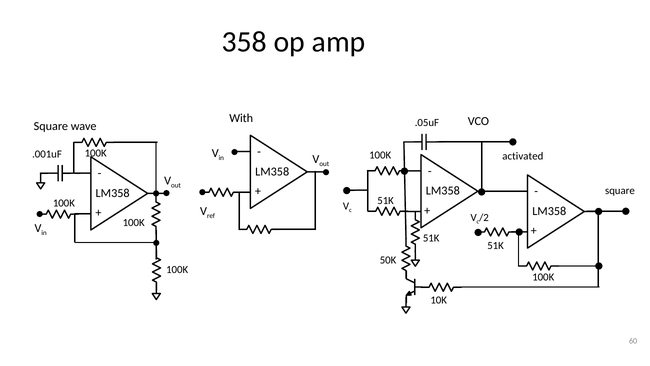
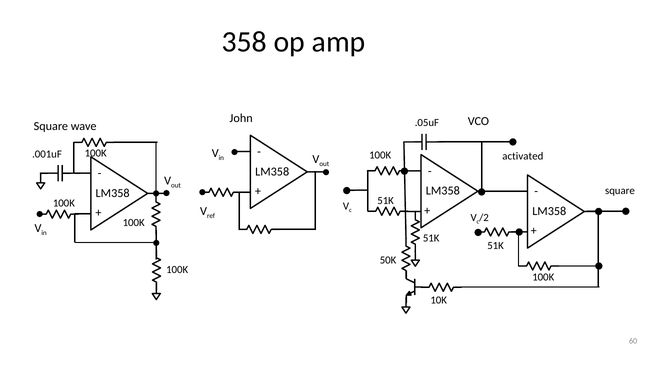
With: With -> John (241, 118)
